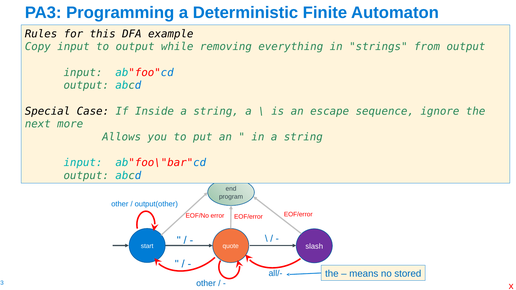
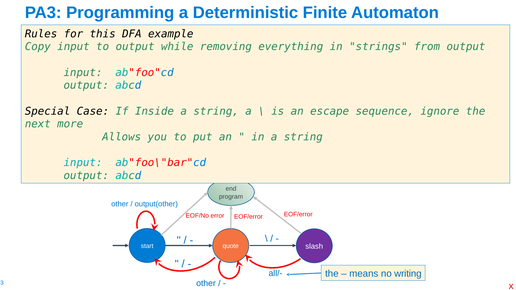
stored: stored -> writing (408, 274)
